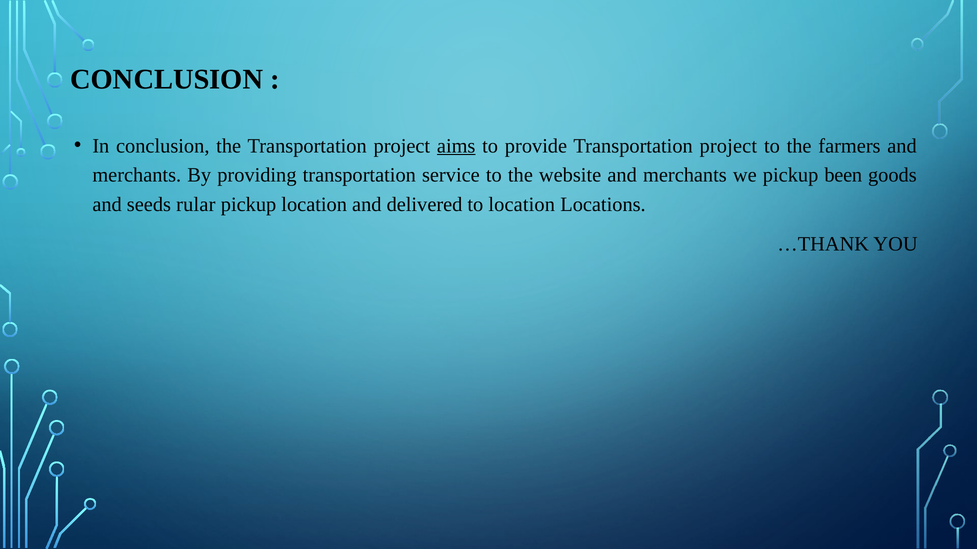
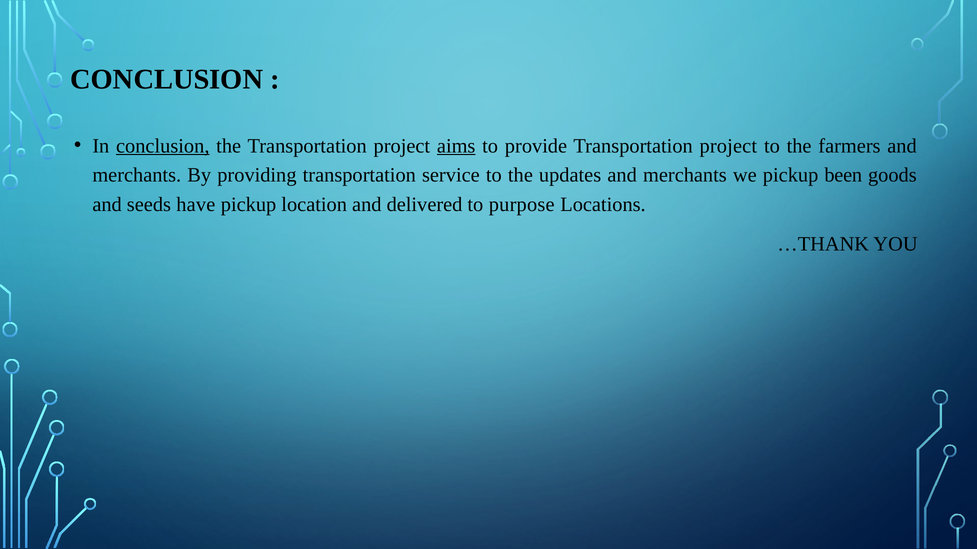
conclusion underline: none -> present (163, 146)
website: website -> updates (570, 175)
rular: rular -> have (196, 205)
to location: location -> purpose (522, 205)
